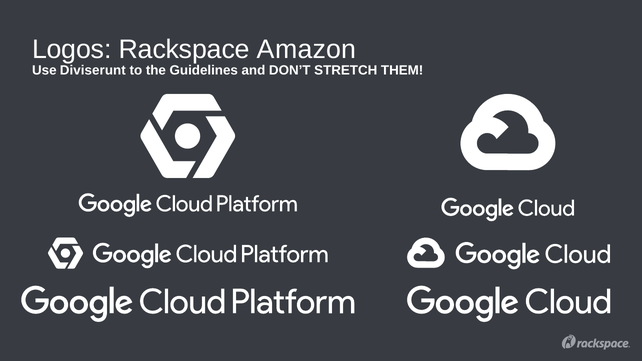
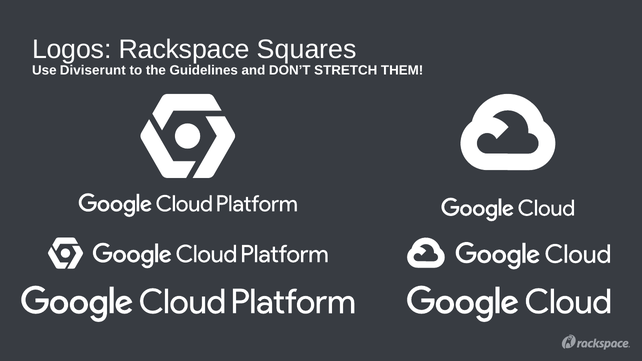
Amazon: Amazon -> Squares (307, 49)
